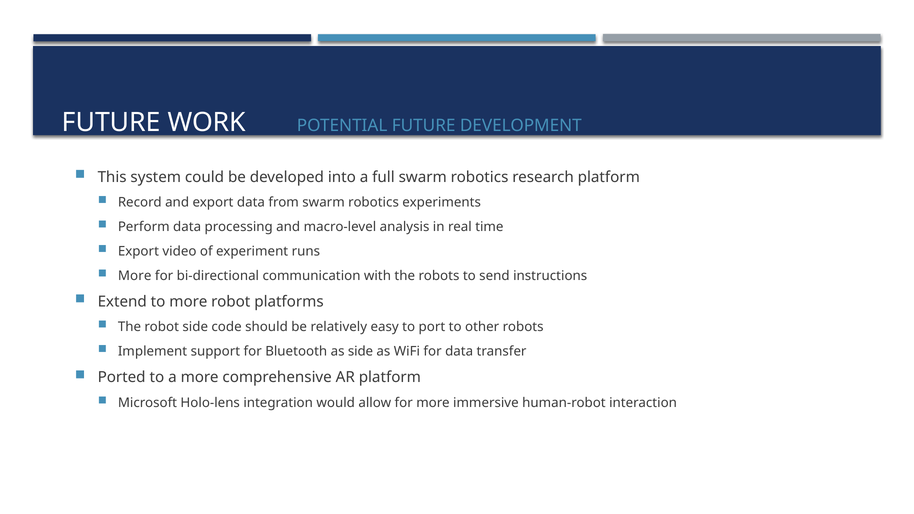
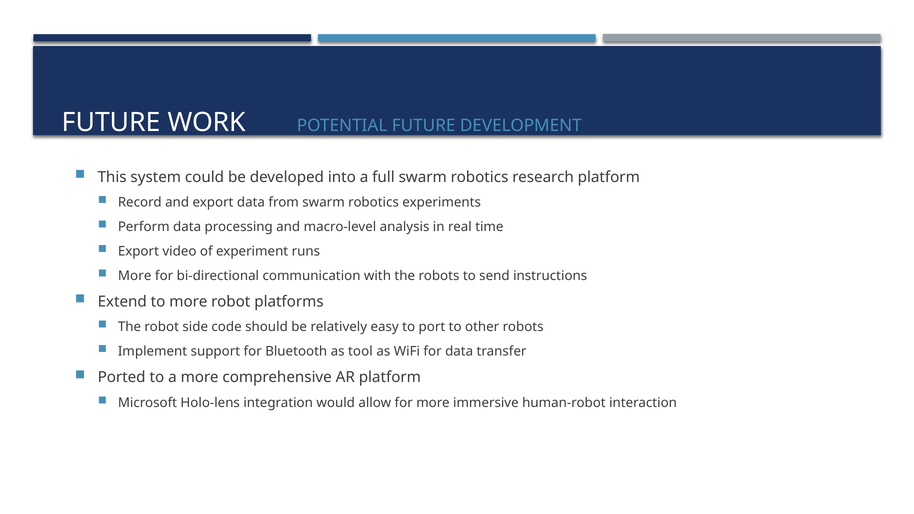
as side: side -> tool (360, 352)
